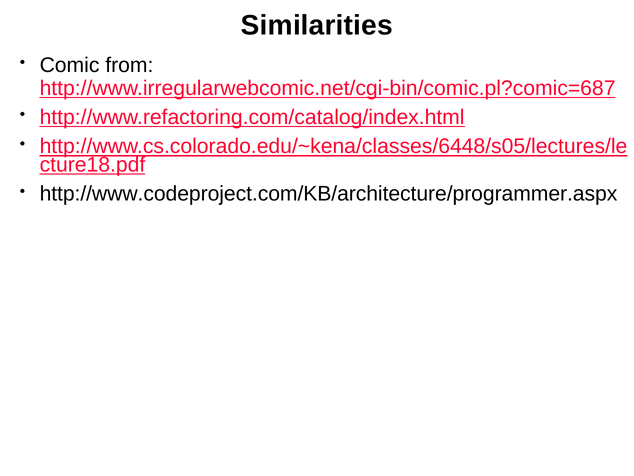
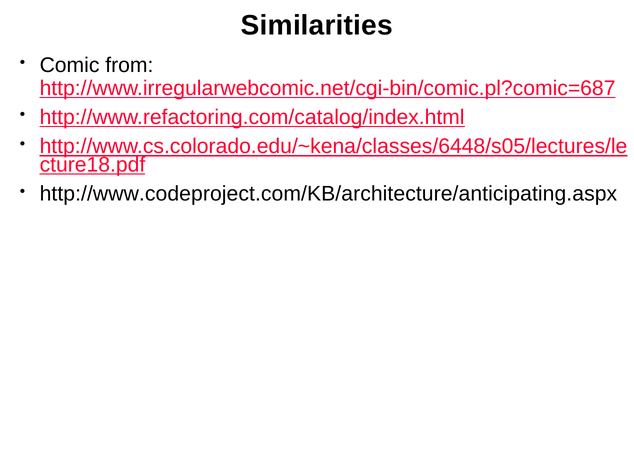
http://www.codeproject.com/KB/architecture/programmer.aspx: http://www.codeproject.com/KB/architecture/programmer.aspx -> http://www.codeproject.com/KB/architecture/anticipating.aspx (328, 194)
